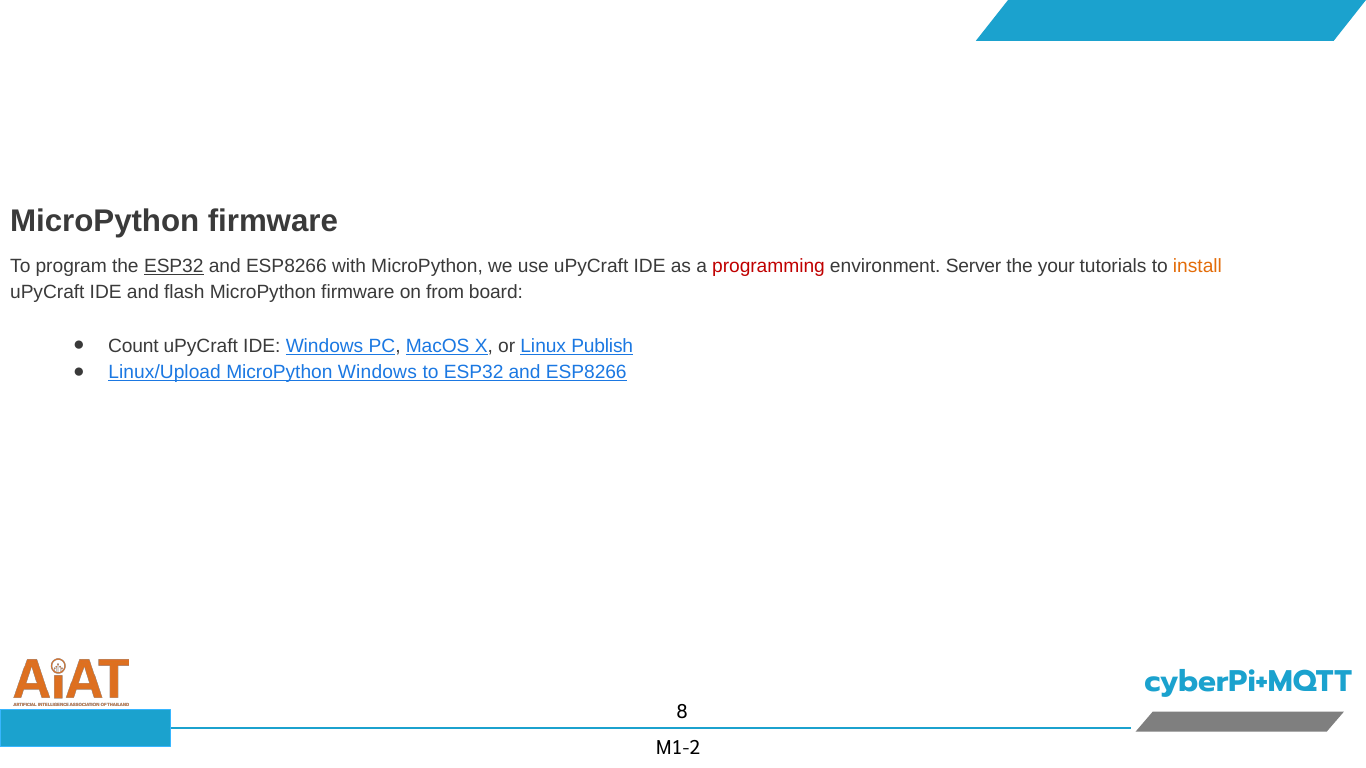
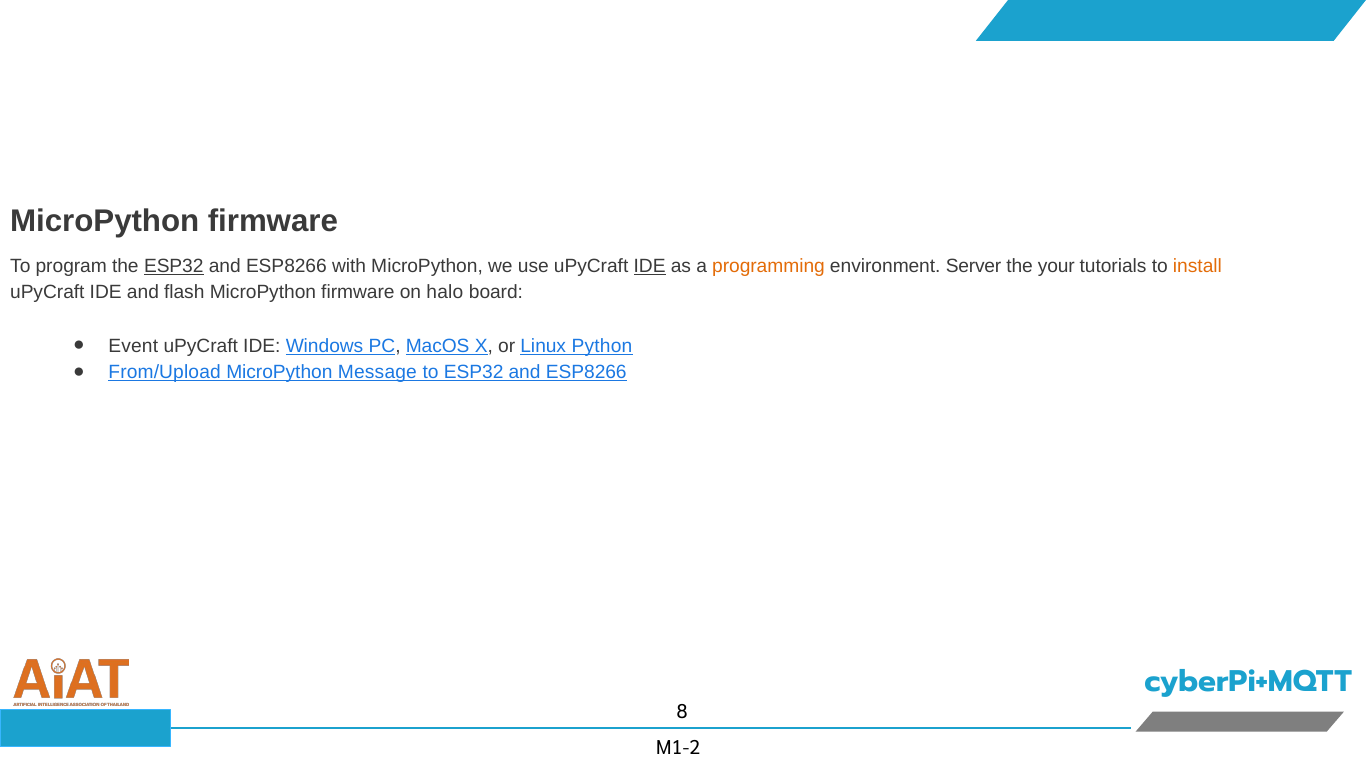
IDE underline: none -> present (650, 266)
programming colour: red -> orange (768, 266)
from: from -> halo (445, 292)
Count: Count -> Event (133, 346)
Publish: Publish -> Python (602, 346)
Linux/Upload: Linux/Upload -> From/Upload (165, 372)
MicroPython Windows: Windows -> Message (377, 372)
